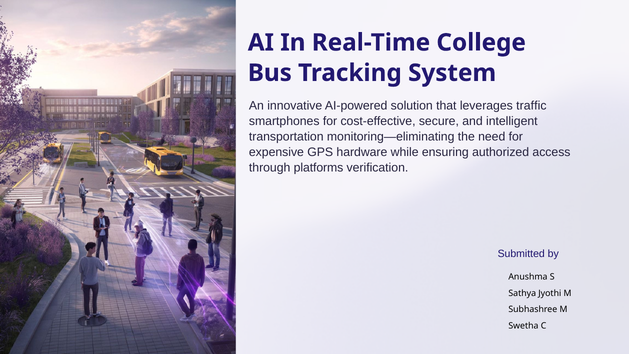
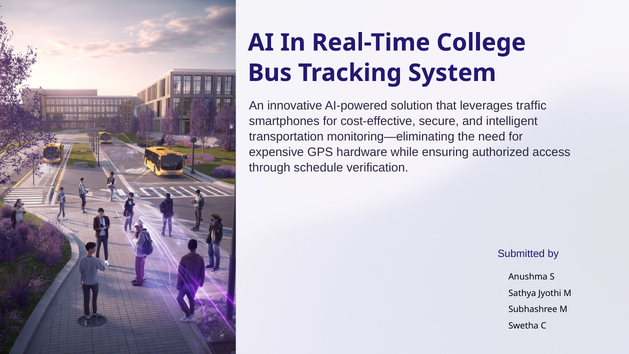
platforms: platforms -> schedule (318, 168)
